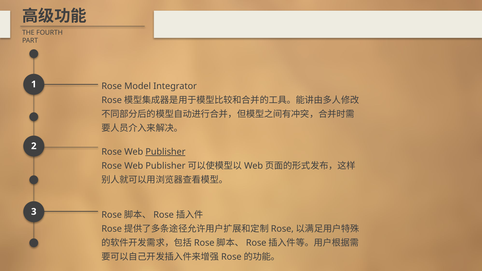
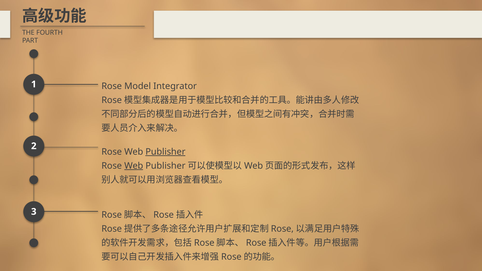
Web underline: none -> present (134, 166)
